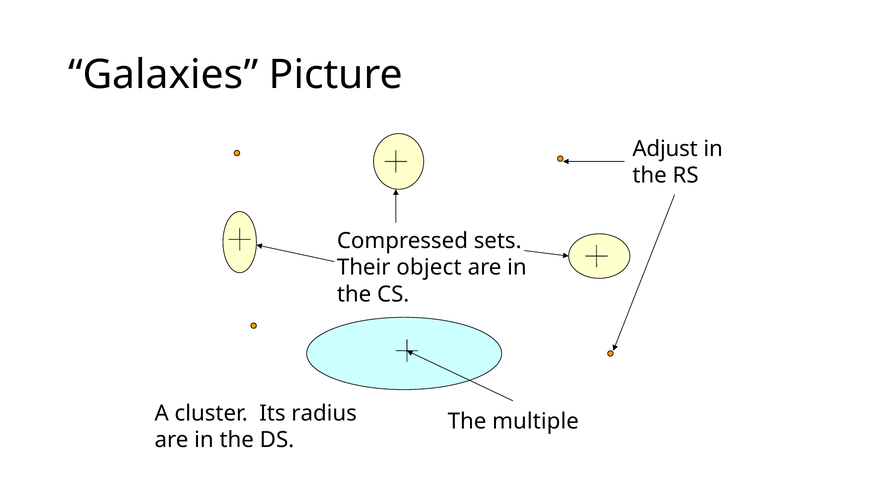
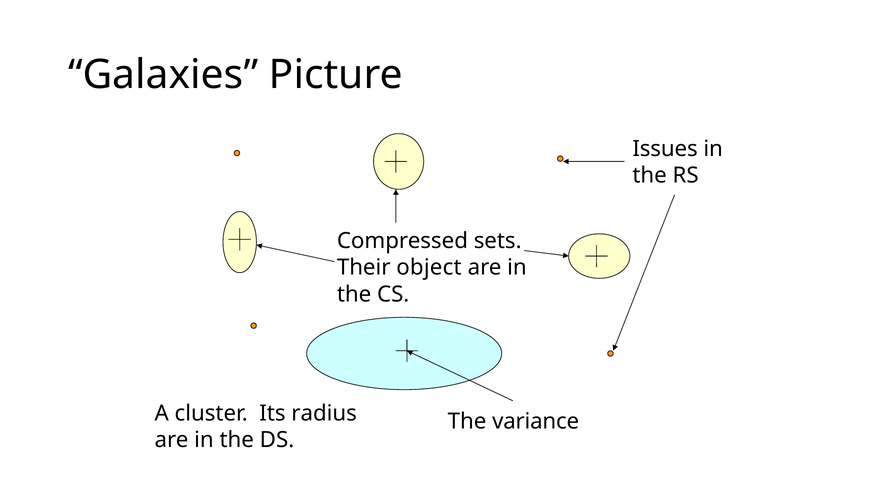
Adjust: Adjust -> Issues (665, 149)
multiple: multiple -> variance (536, 422)
